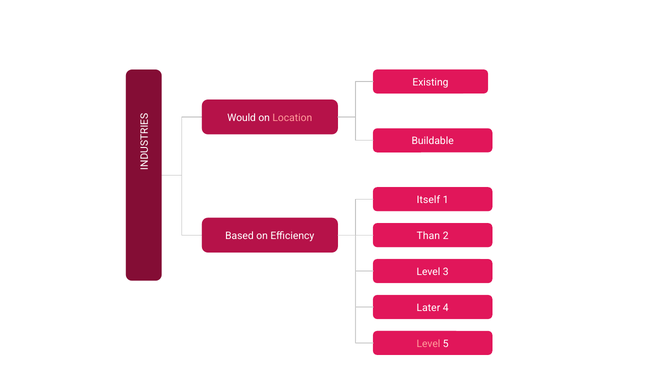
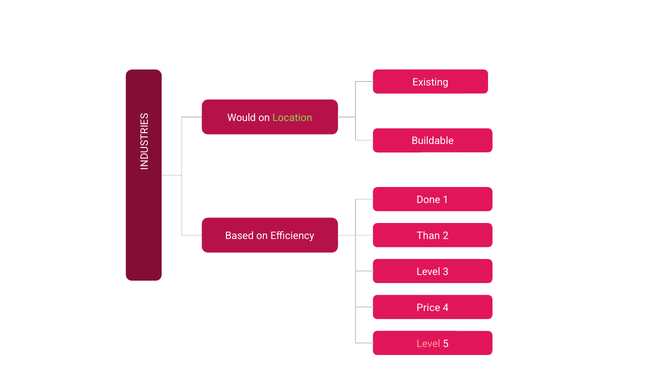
Location colour: pink -> light green (292, 118)
Itself: Itself -> Done (428, 200)
Later: Later -> Price (428, 308)
